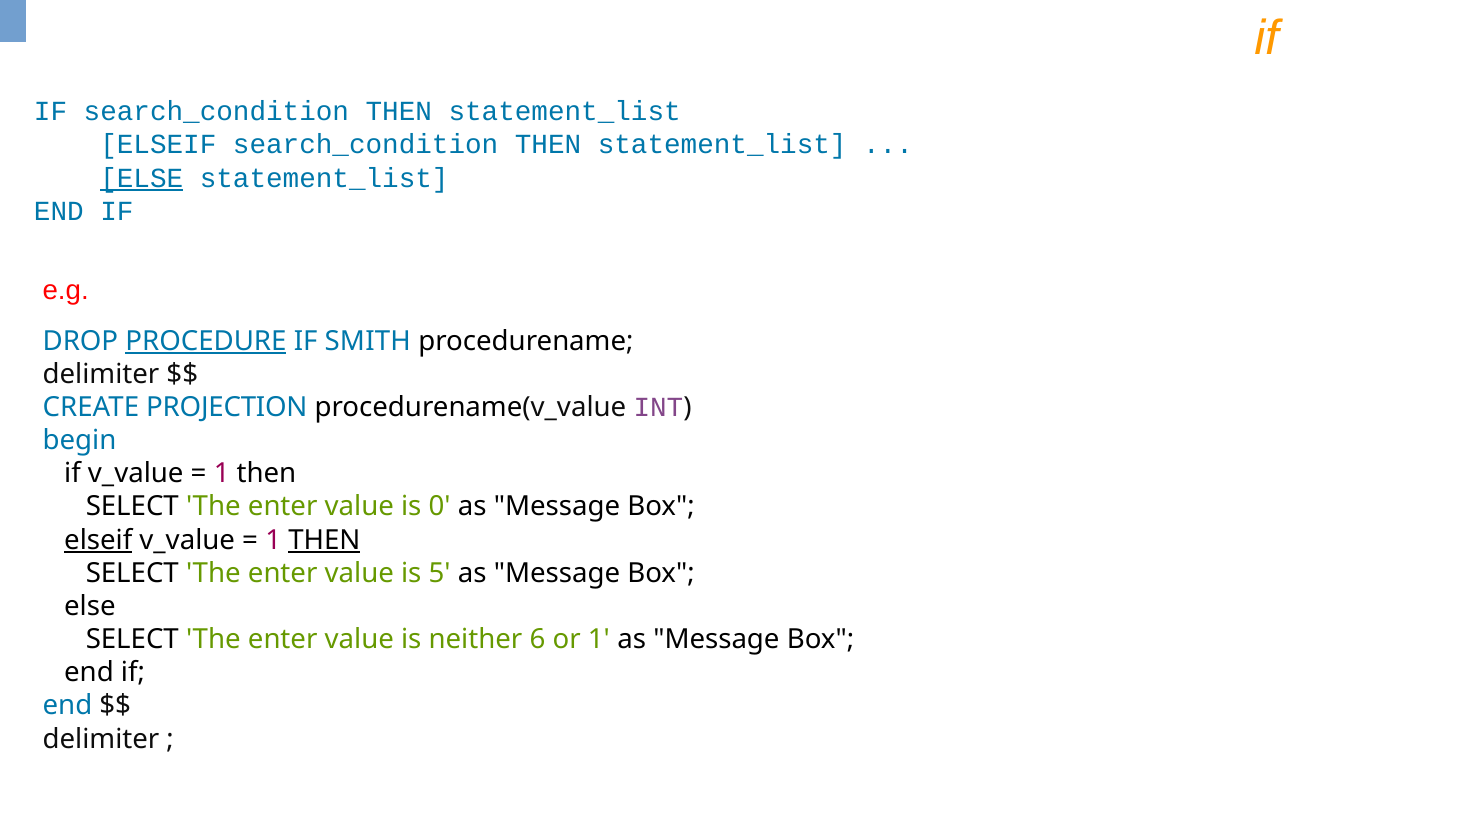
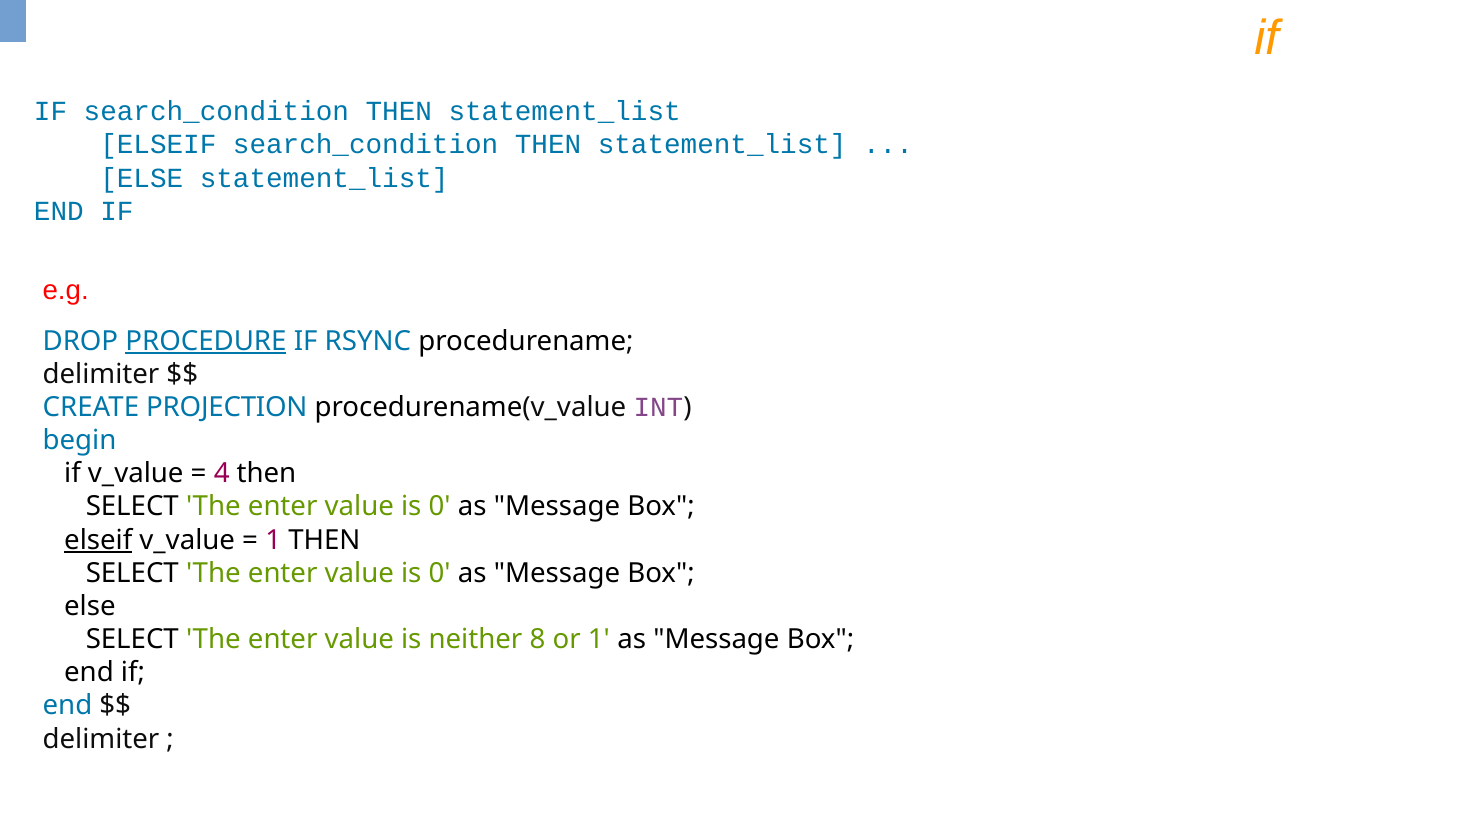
ELSE underline: present -> none (142, 178)
SMITH: SMITH -> RSYNC (368, 341)
1: 1 -> 4 (222, 474)
THEN underline: present -> none (324, 540)
5: 5 -> 0 (440, 573)
6: 6 -> 8 (537, 640)
